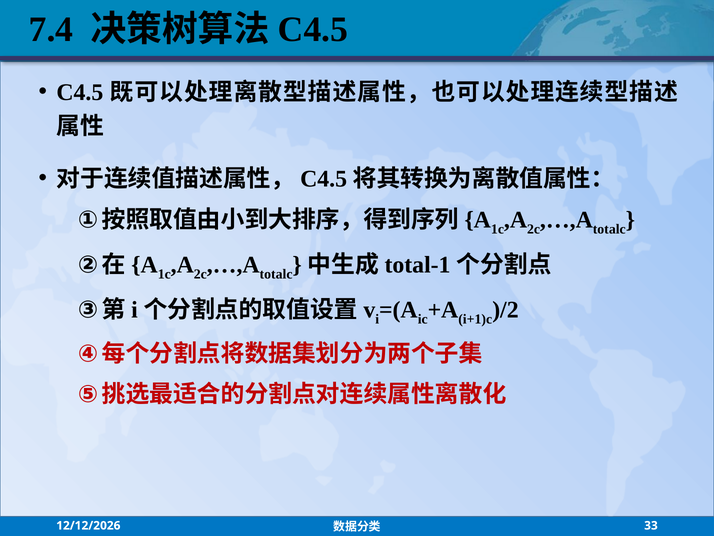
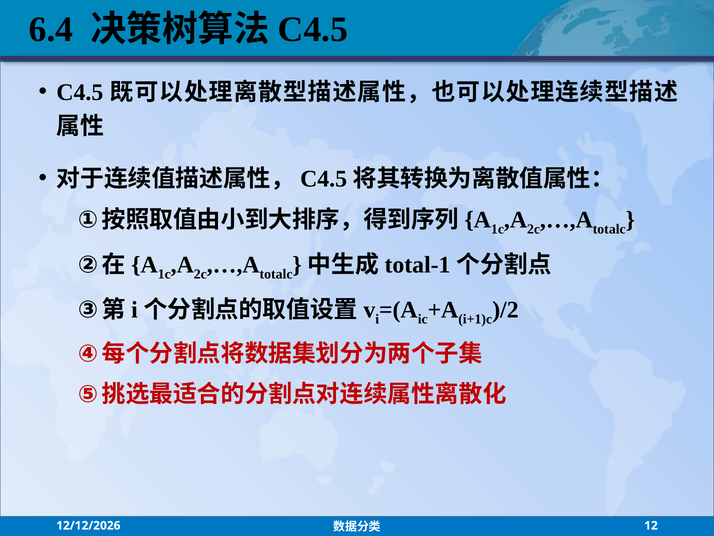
7.4: 7.4 -> 6.4 (51, 30)
33: 33 -> 12 (651, 525)
